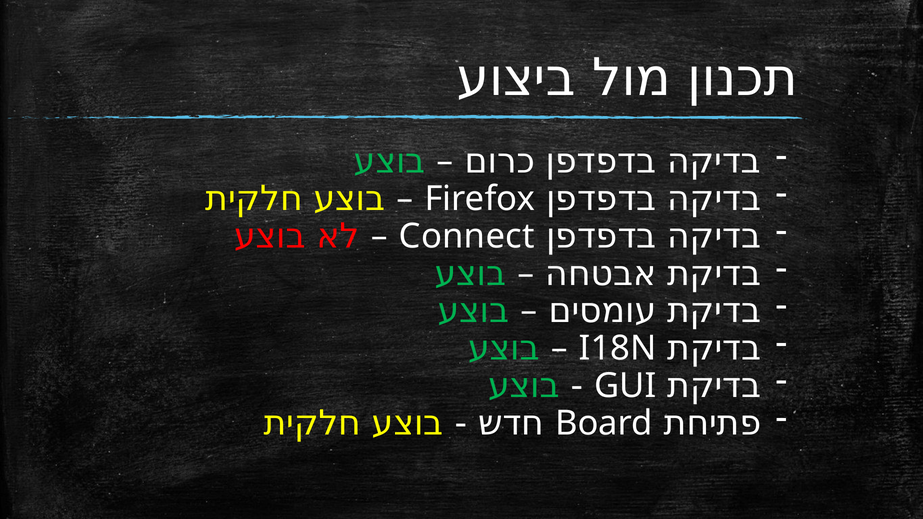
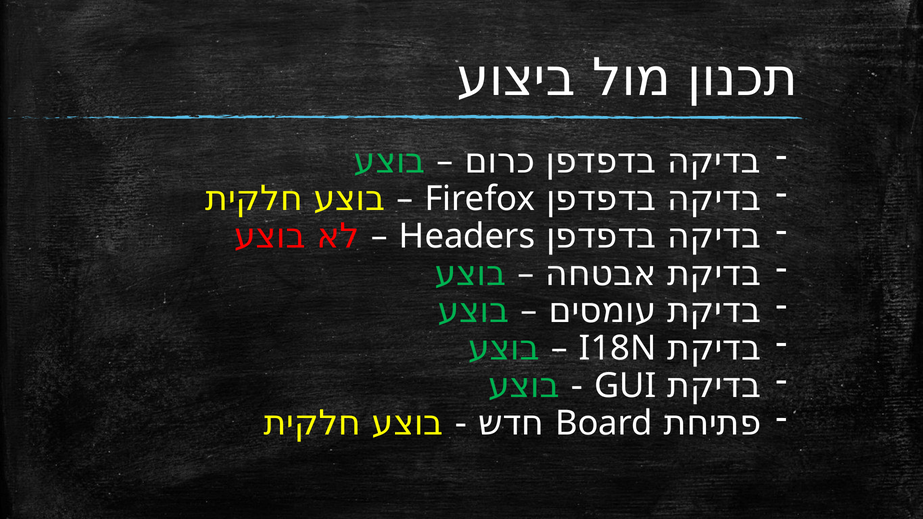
Connect: Connect -> Headers (467, 236)
